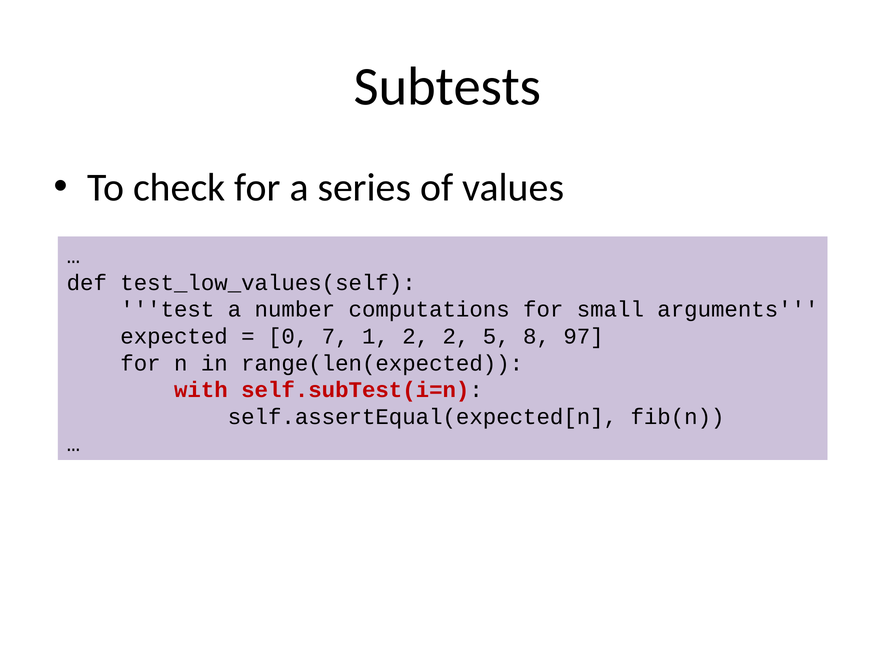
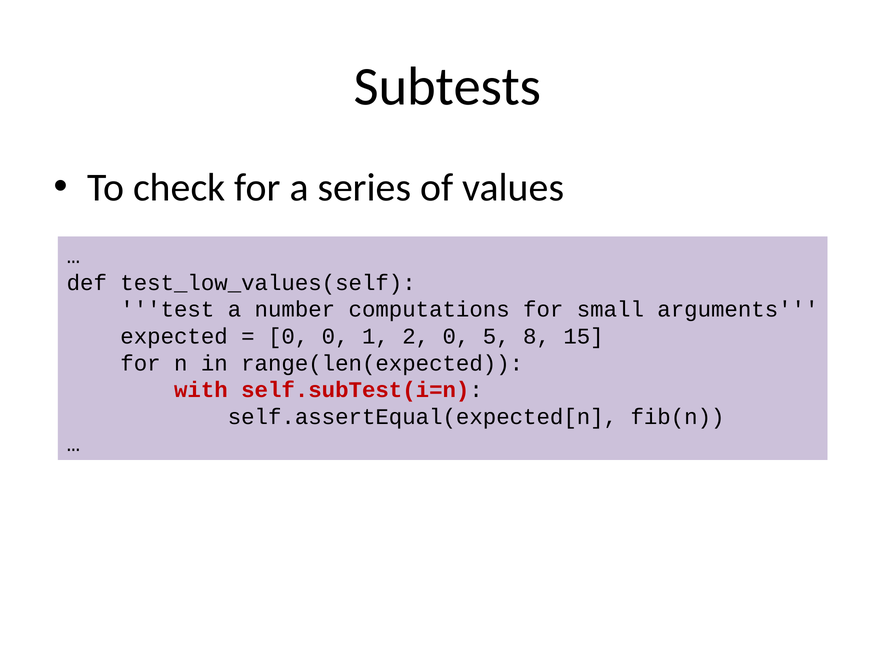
0 7: 7 -> 0 (335, 336)
2 2: 2 -> 0 (456, 336)
97: 97 -> 15 (584, 336)
